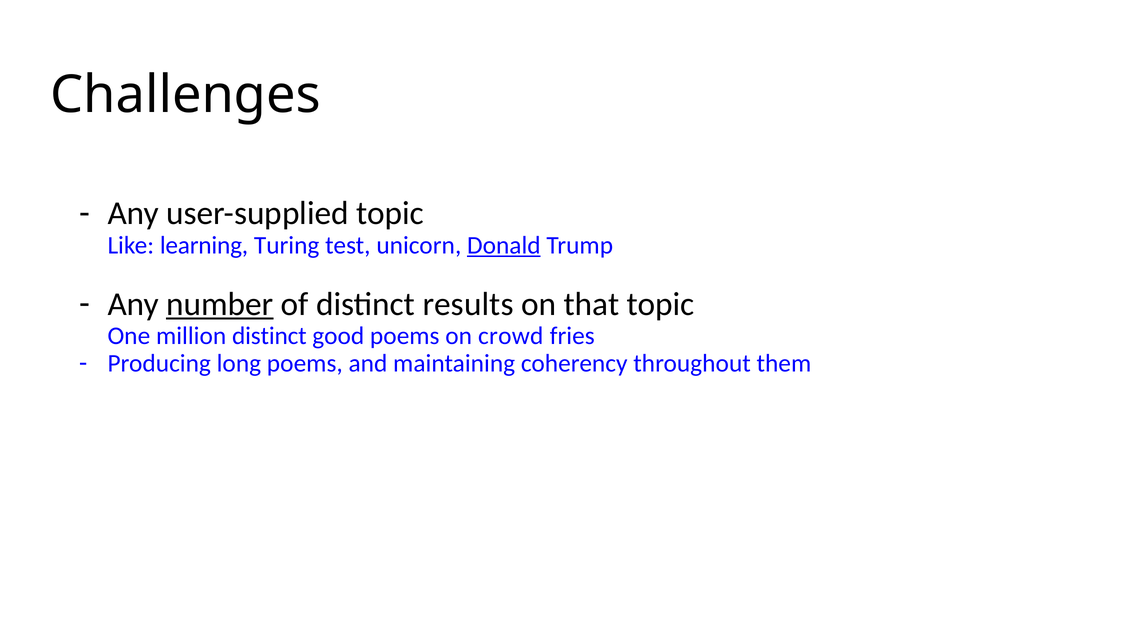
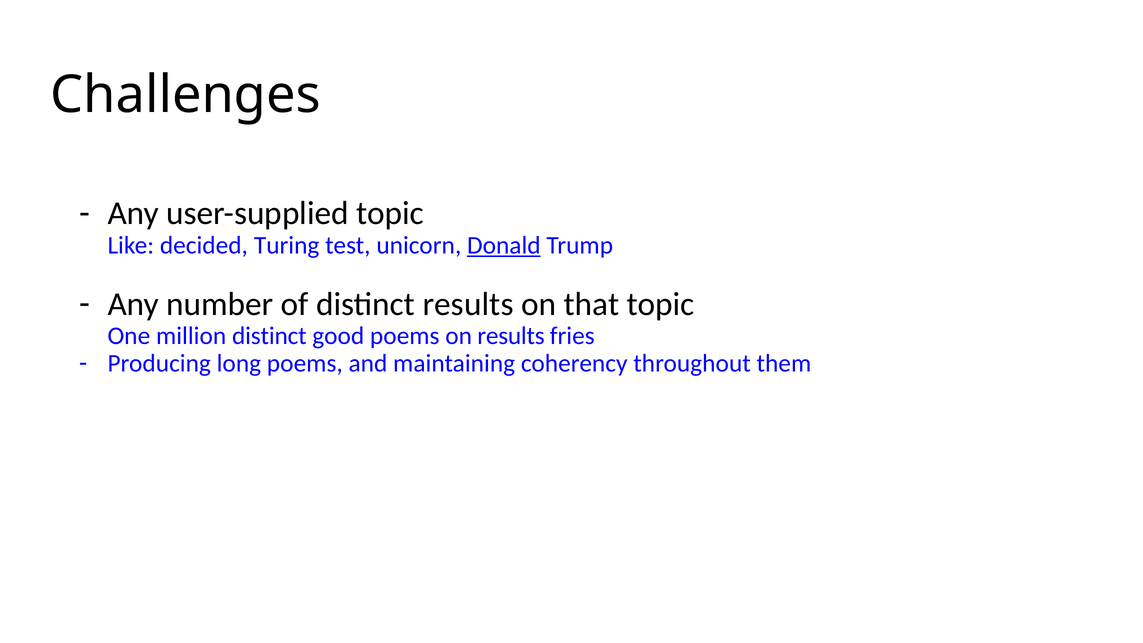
learning: learning -> decided (204, 245)
number underline: present -> none (220, 304)
on crowd: crowd -> results (511, 336)
